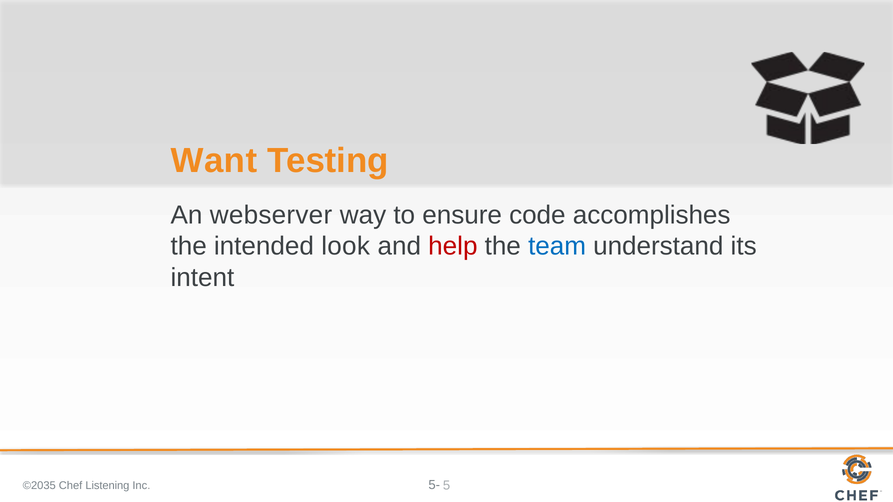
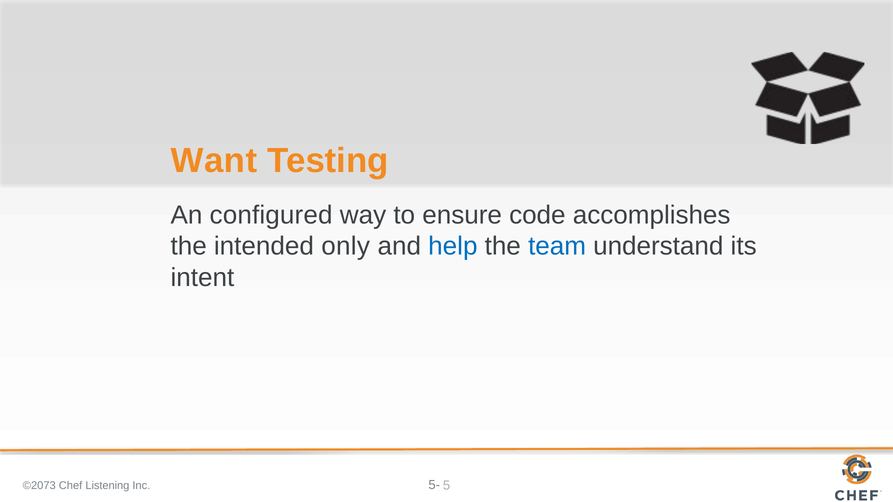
webserver: webserver -> configured (271, 215)
look: look -> only (346, 246)
help colour: red -> blue (453, 246)
©2035: ©2035 -> ©2073 (39, 486)
